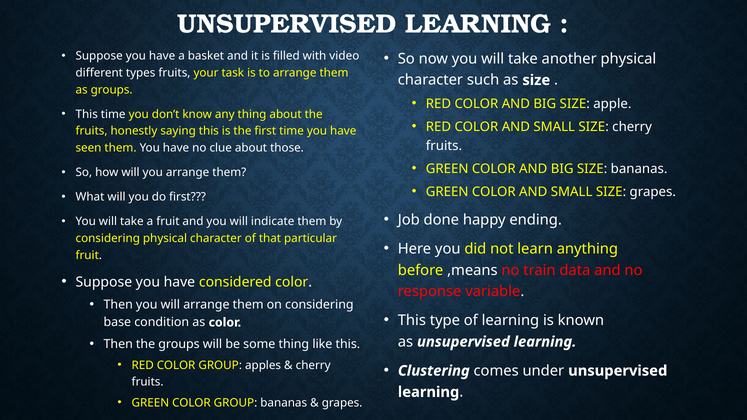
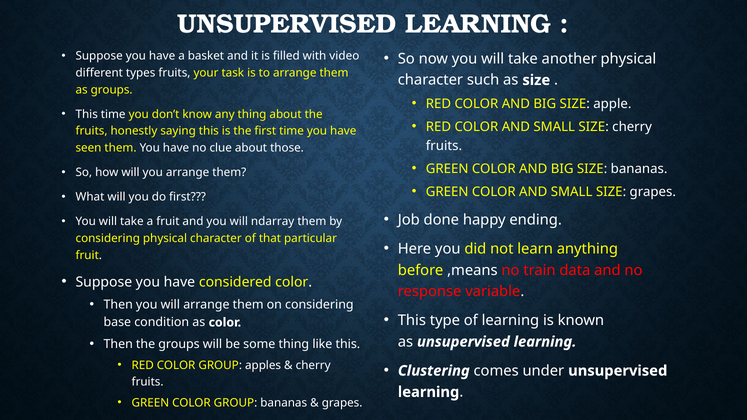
indicate: indicate -> ndarray (273, 222)
